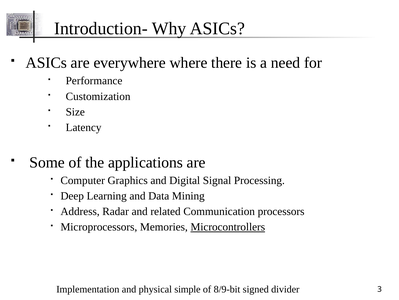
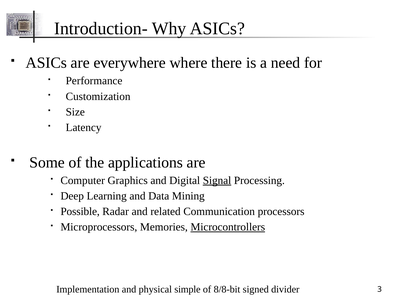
Signal underline: none -> present (217, 180)
Address: Address -> Possible (80, 211)
8/9-bit: 8/9-bit -> 8/8-bit (227, 289)
